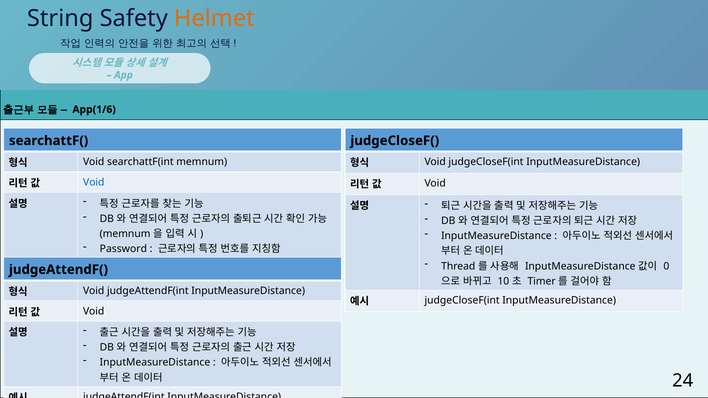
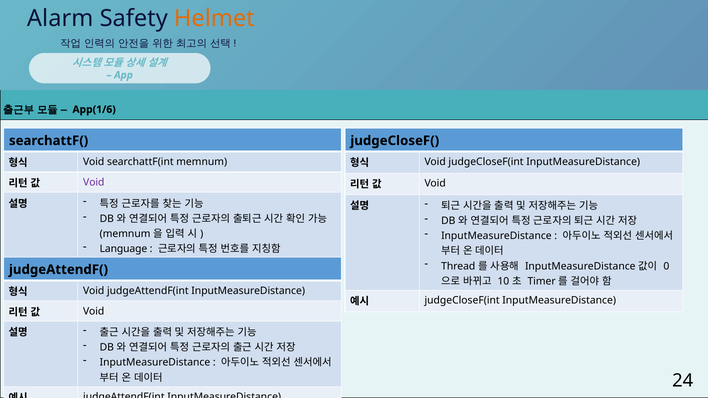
String: String -> Alarm (60, 19)
Void colour: blue -> purple (94, 182)
Password: Password -> Language (123, 249)
